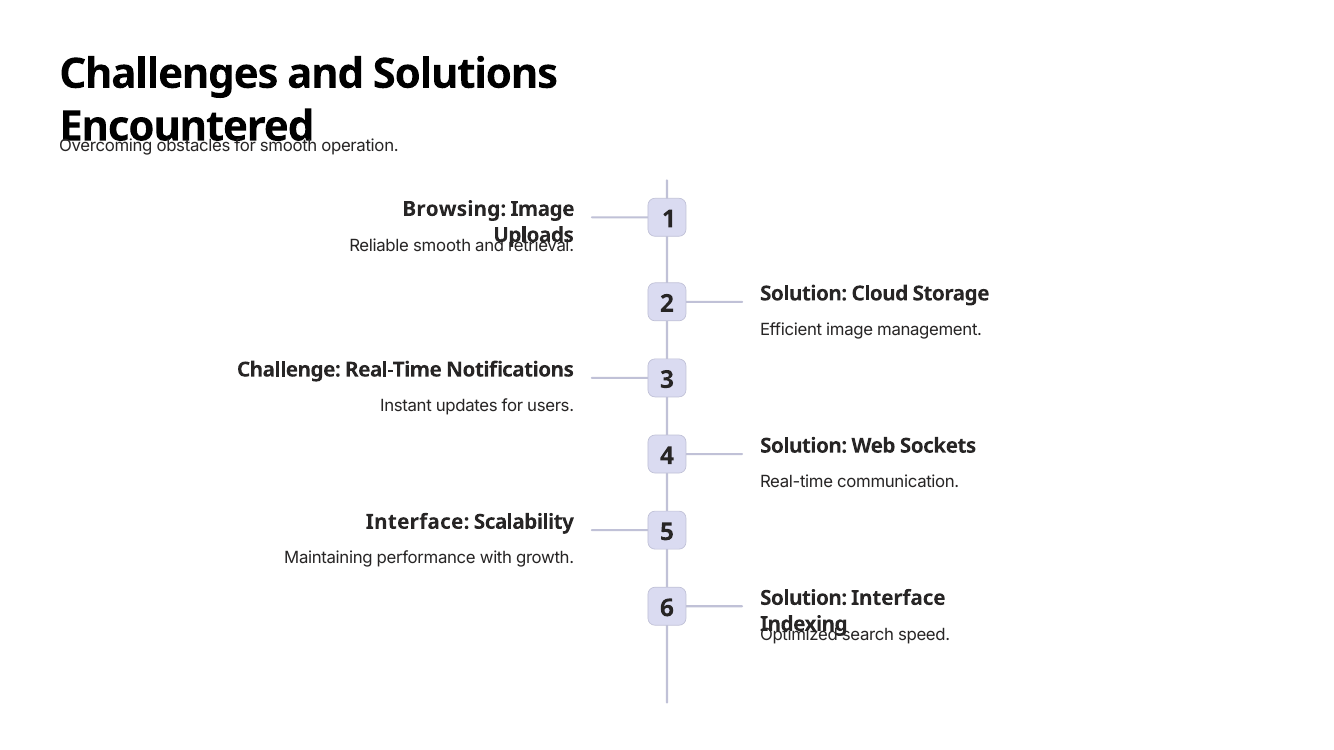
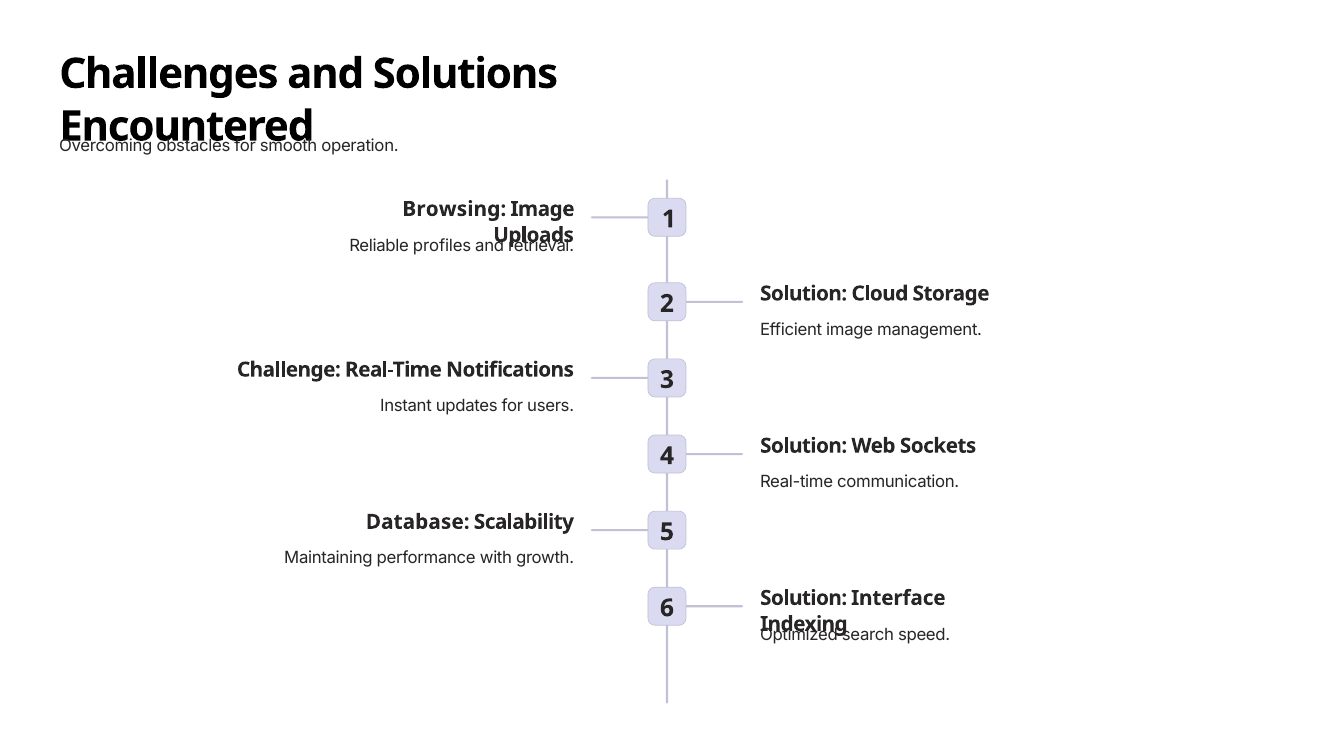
Reliable smooth: smooth -> profiles (442, 246)
Interface: Interface -> Database (418, 522)
